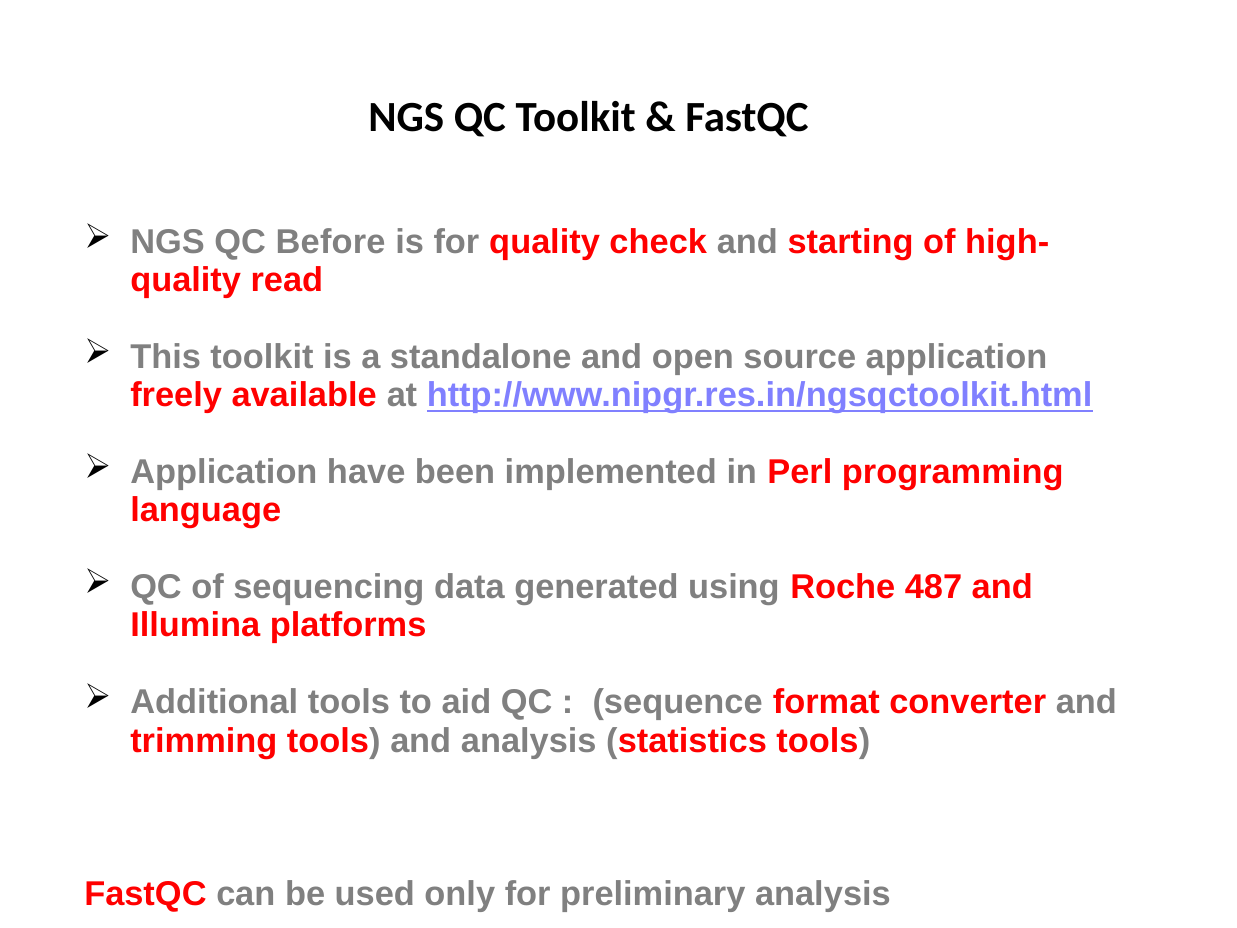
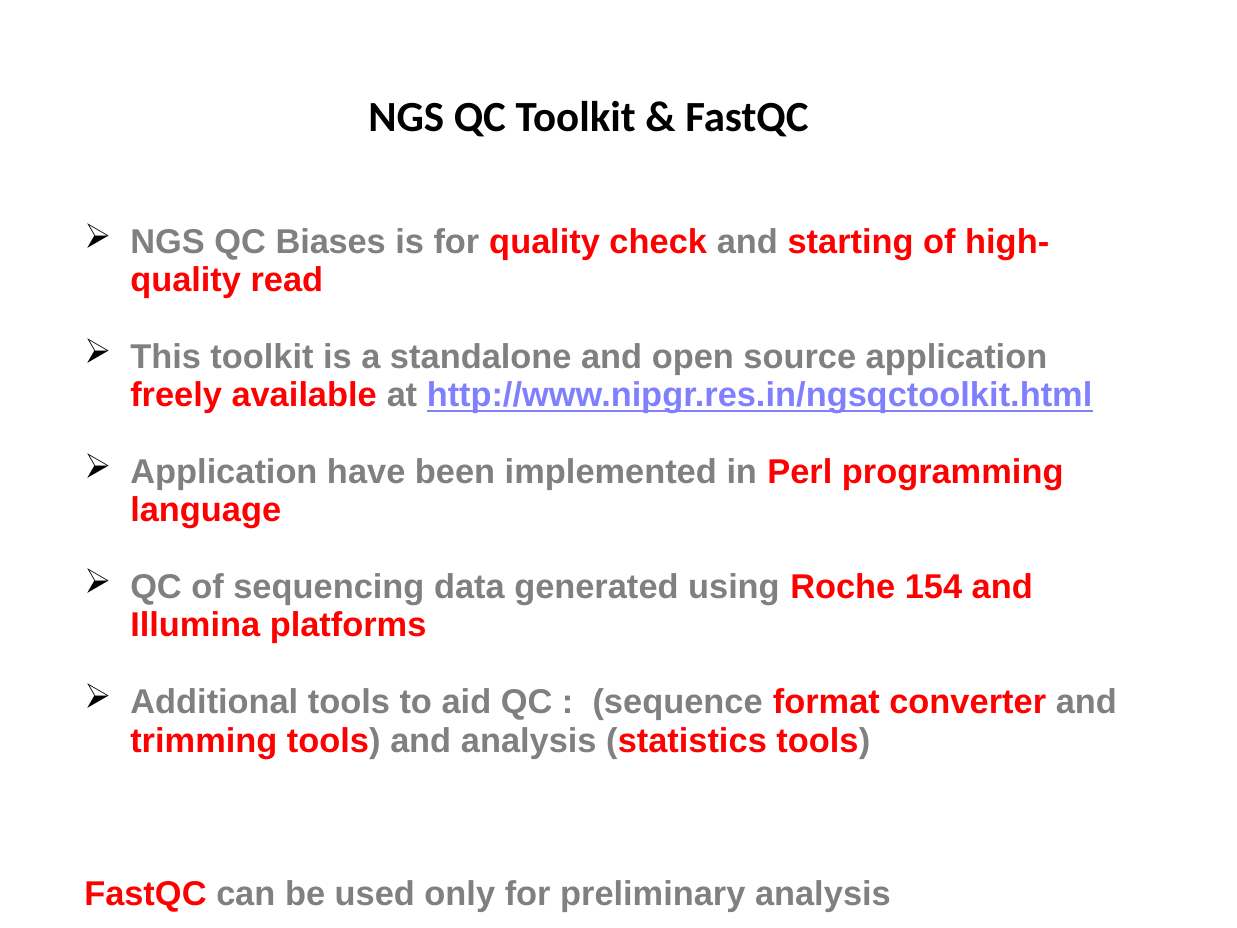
Before: Before -> Biases (331, 242)
487: 487 -> 154 (933, 587)
